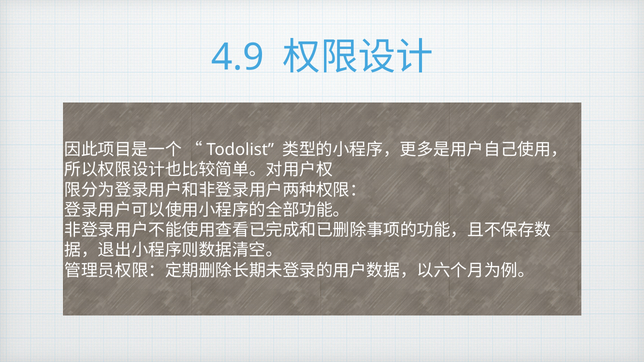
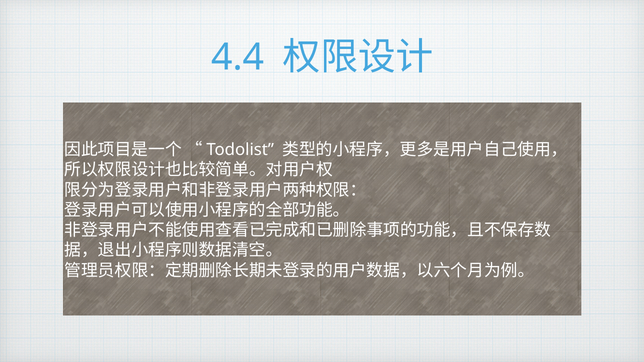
4.9: 4.9 -> 4.4 (238, 57)
